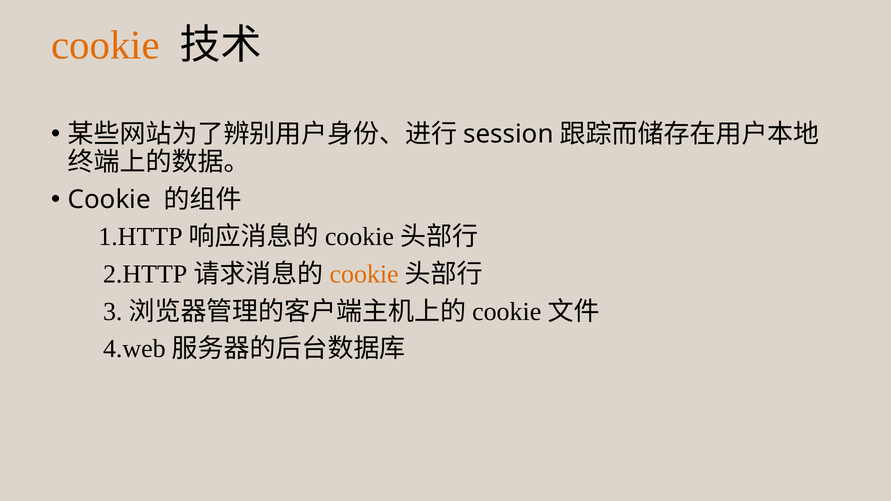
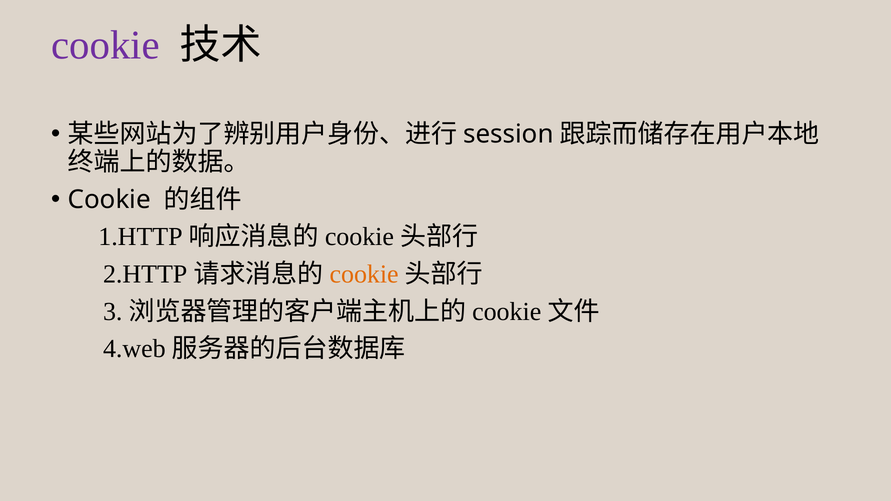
cookie colour: orange -> purple (105, 45)
